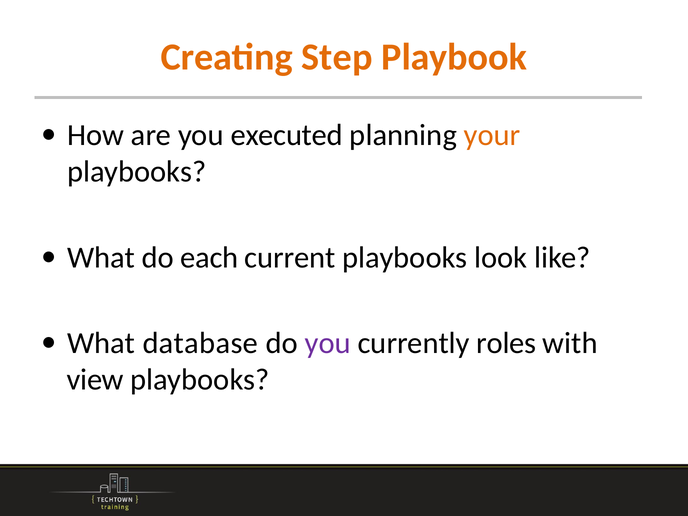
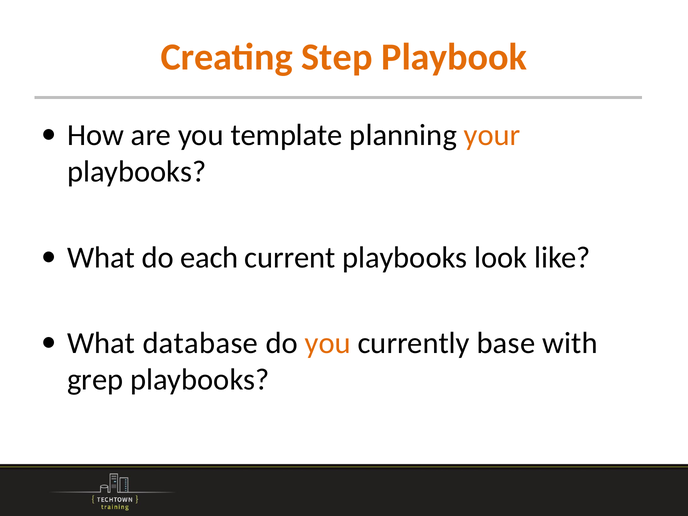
executed: executed -> template (287, 135)
you colour: purple -> orange (328, 343)
roles: roles -> base (506, 343)
view: view -> grep (95, 380)
